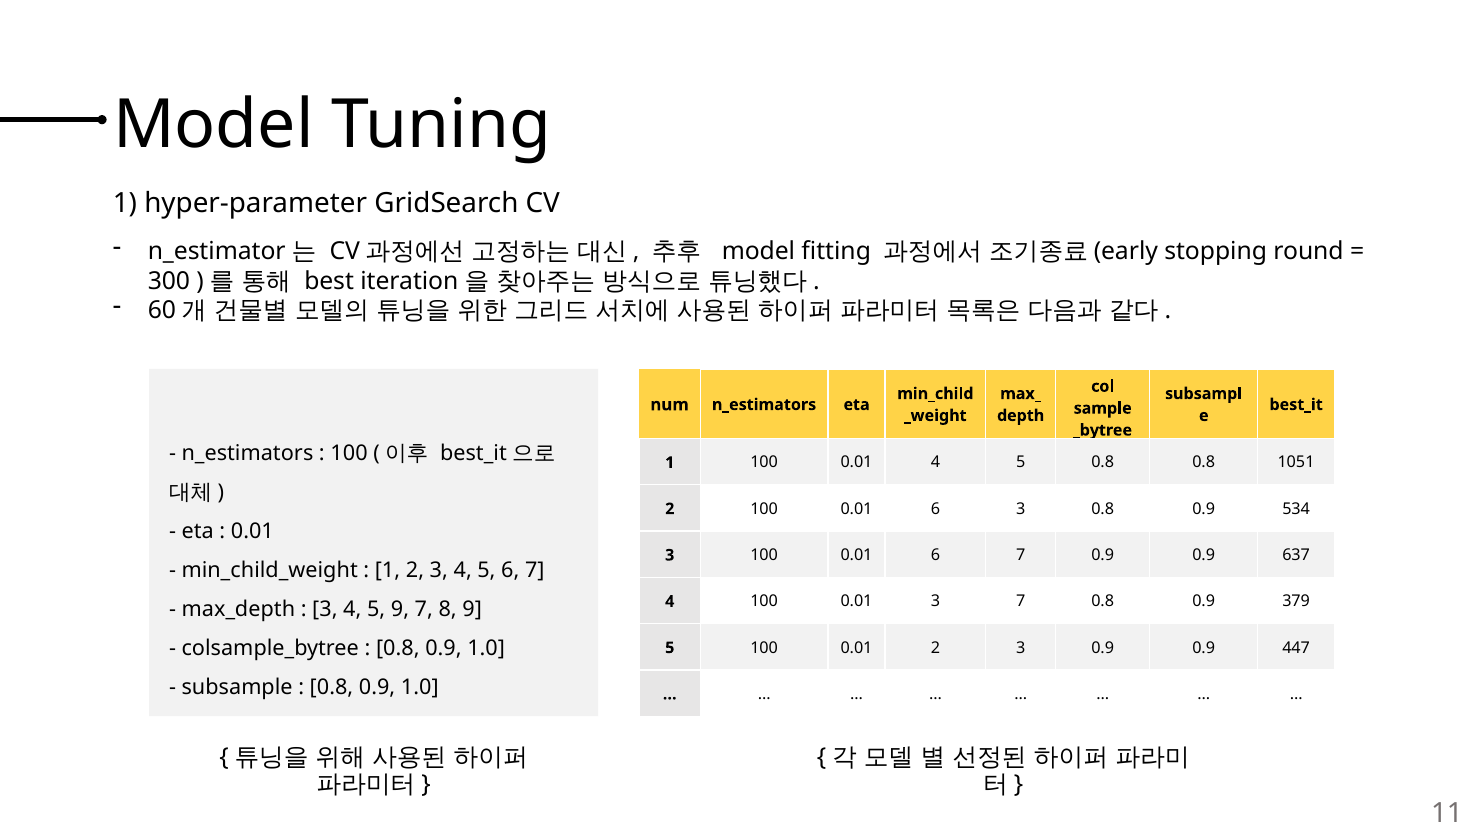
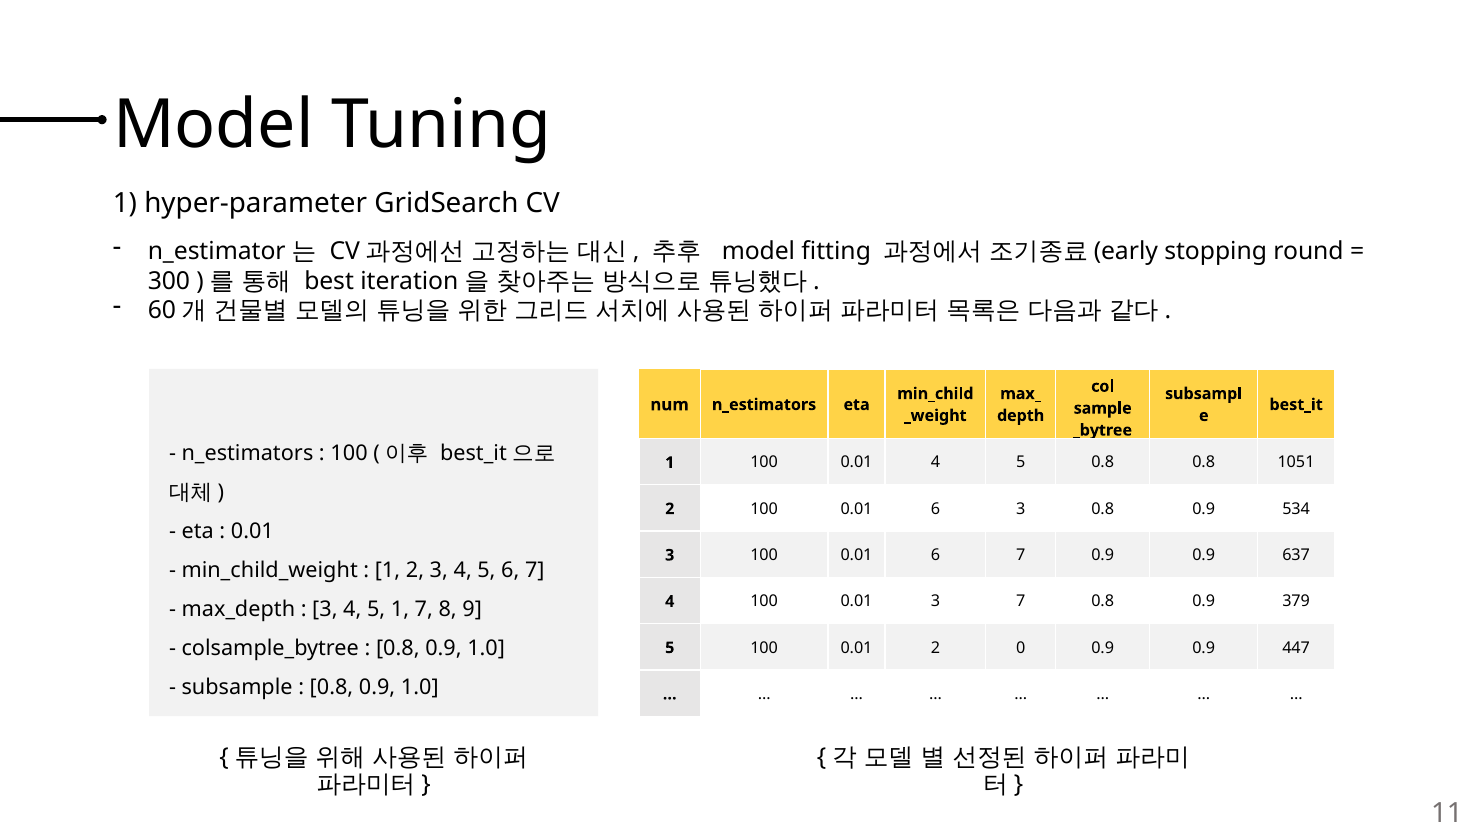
5 9: 9 -> 1 (400, 609)
0.01 2 3: 3 -> 0 (1021, 648)
